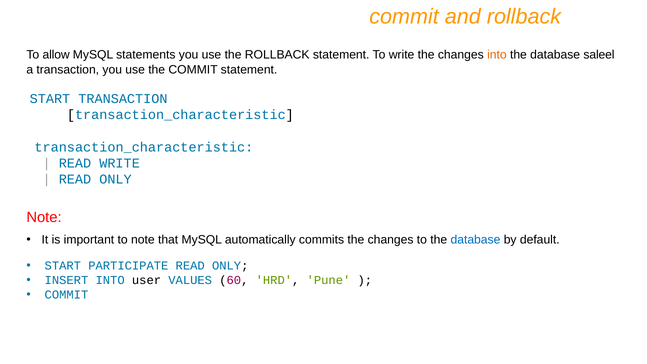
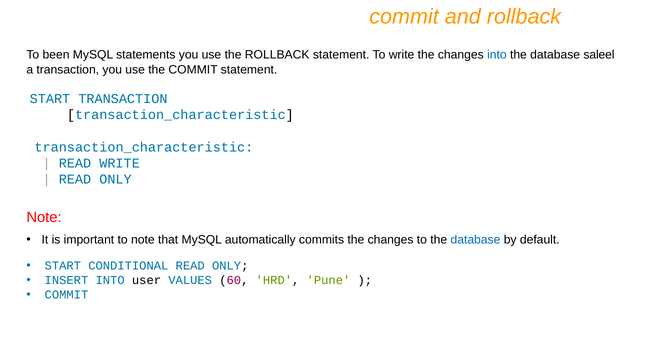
allow: allow -> been (56, 55)
into colour: orange -> blue (497, 55)
PARTICIPATE: PARTICIPATE -> CONDITIONAL (128, 266)
